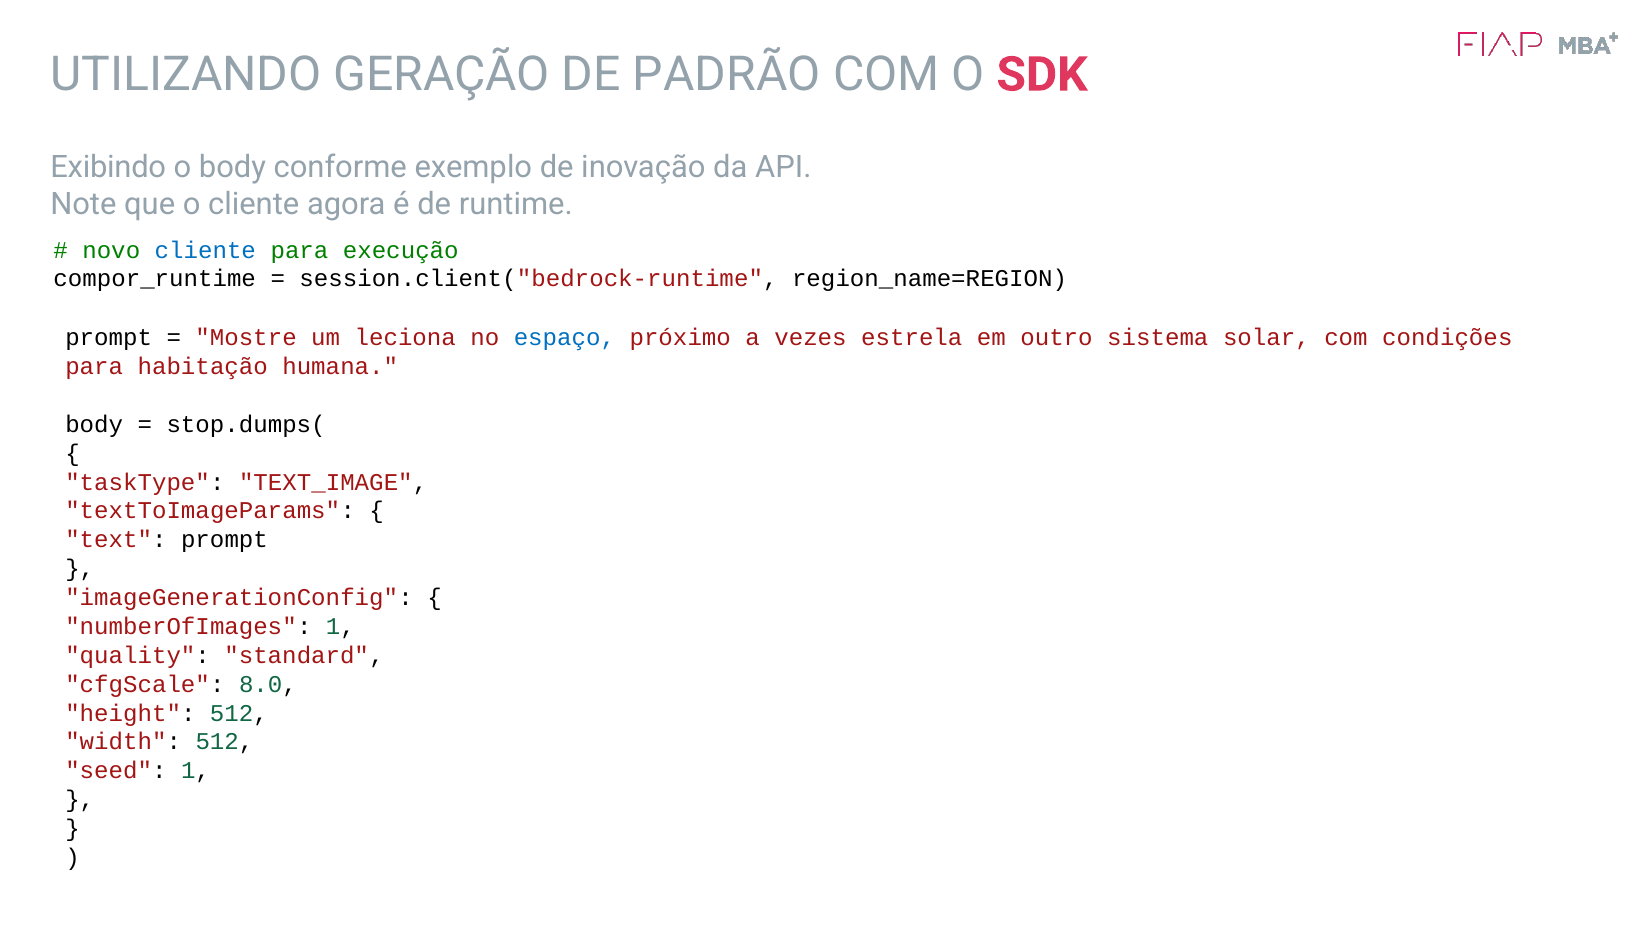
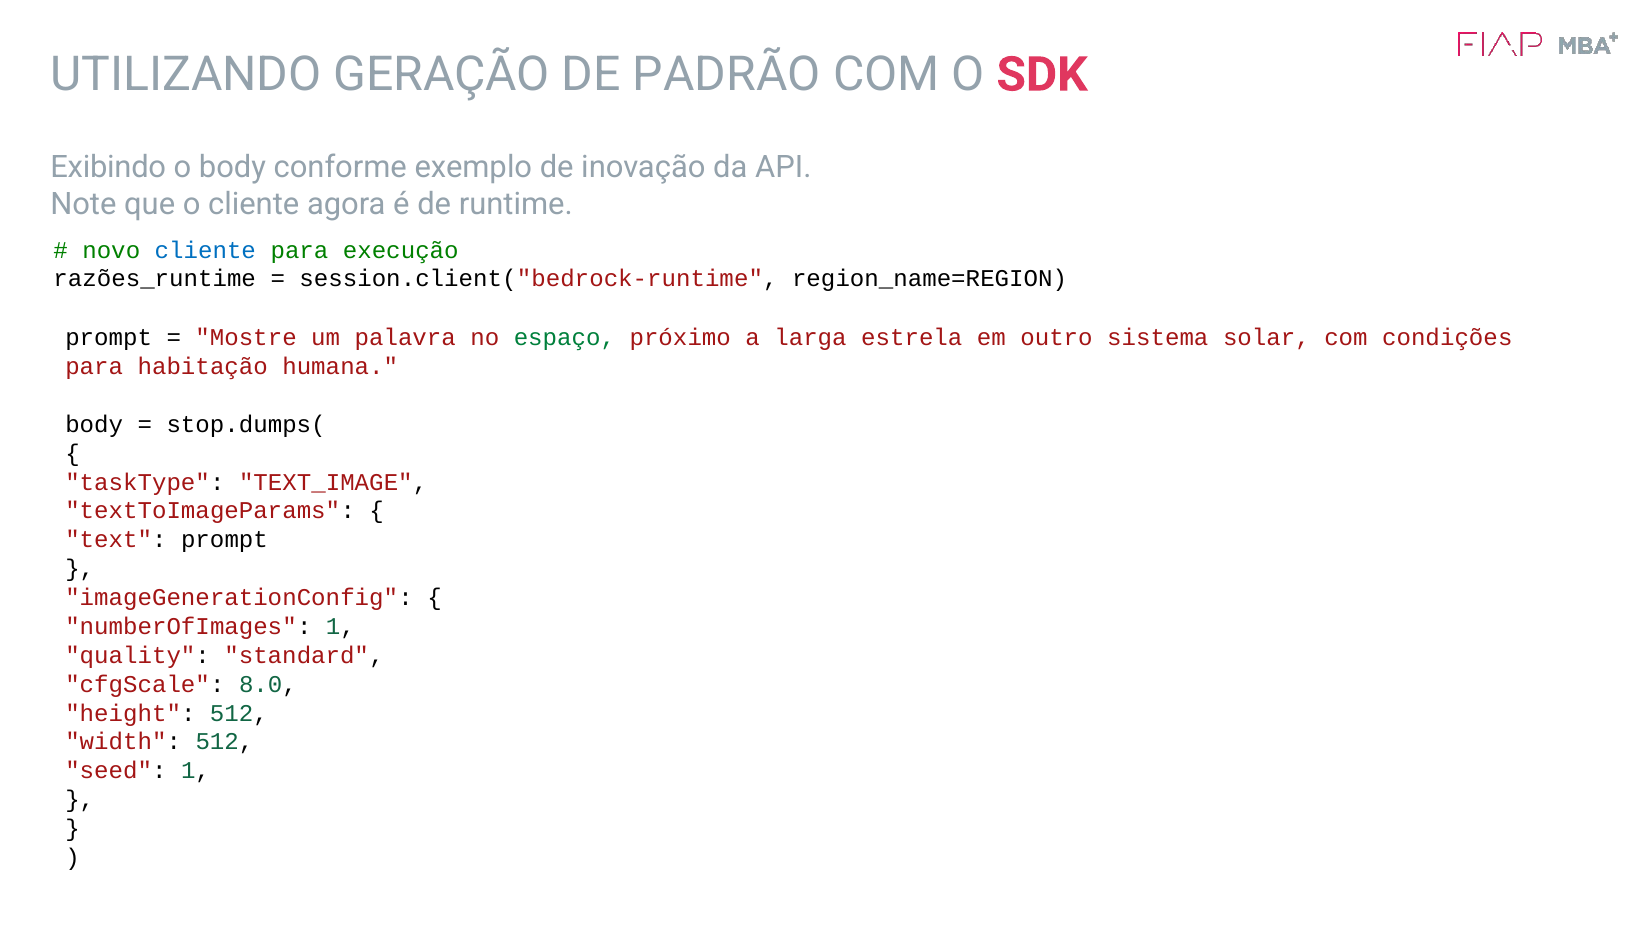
compor_runtime: compor_runtime -> razões_runtime (155, 279)
leciona: leciona -> palavra (405, 338)
espaço colour: blue -> green (564, 338)
vezes: vezes -> larga (810, 338)
